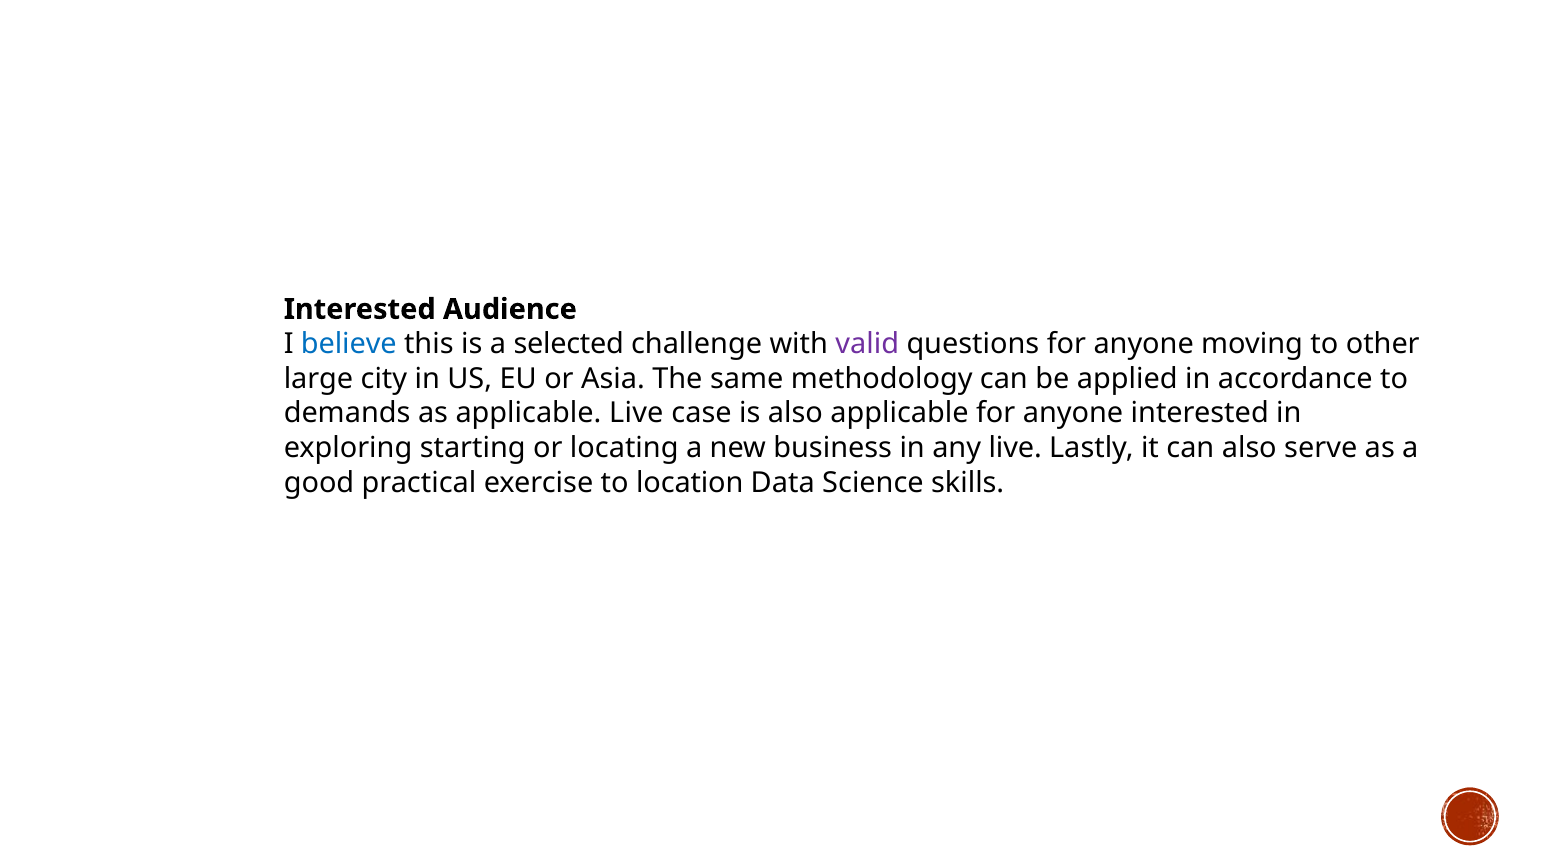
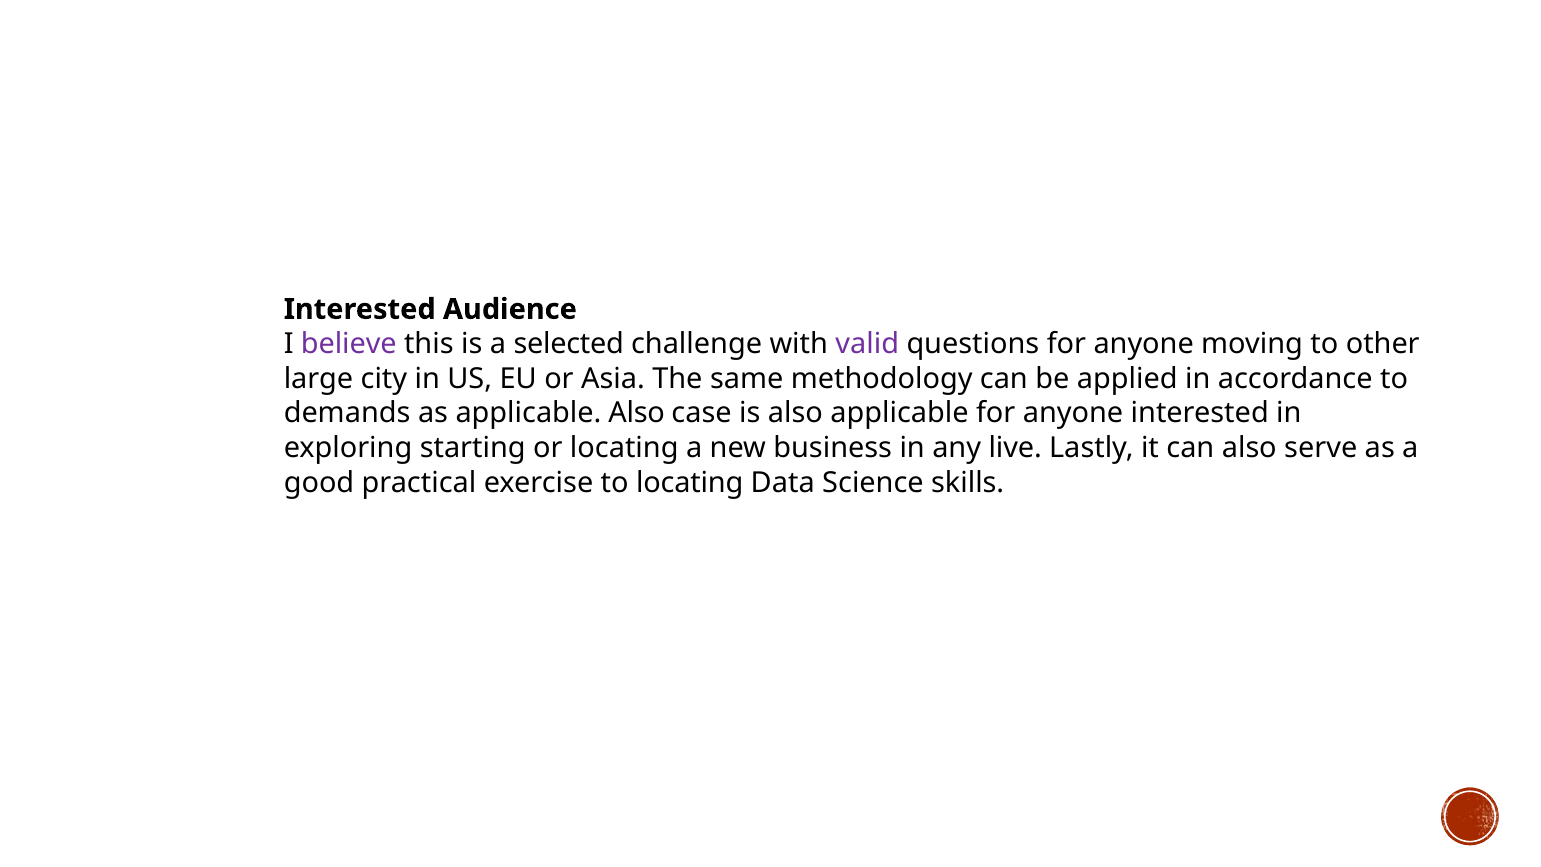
believe colour: blue -> purple (349, 344)
applicable Live: Live -> Also (637, 413)
to location: location -> locating (690, 483)
